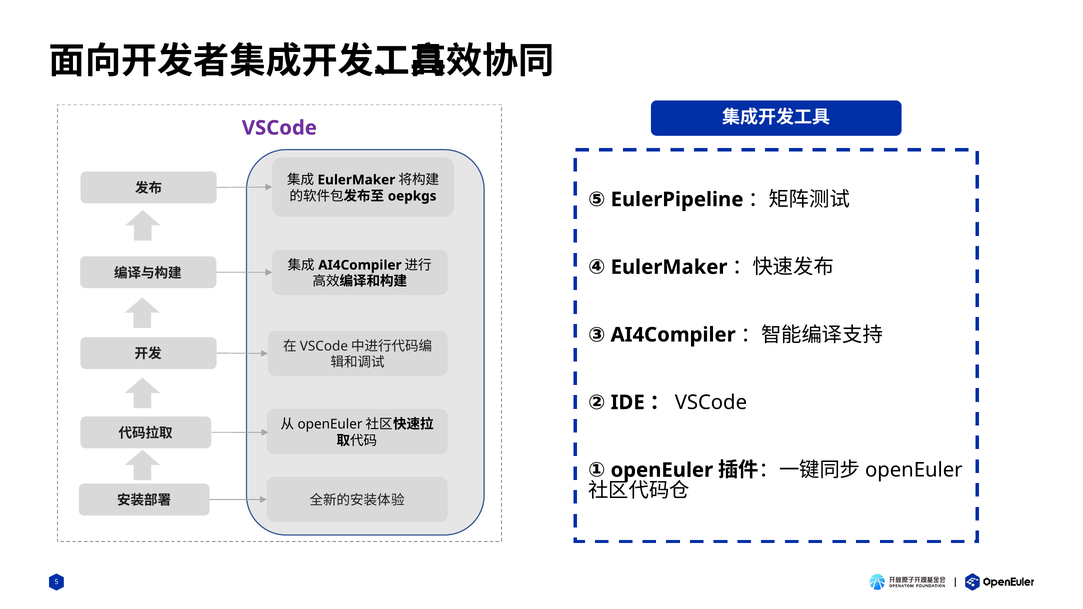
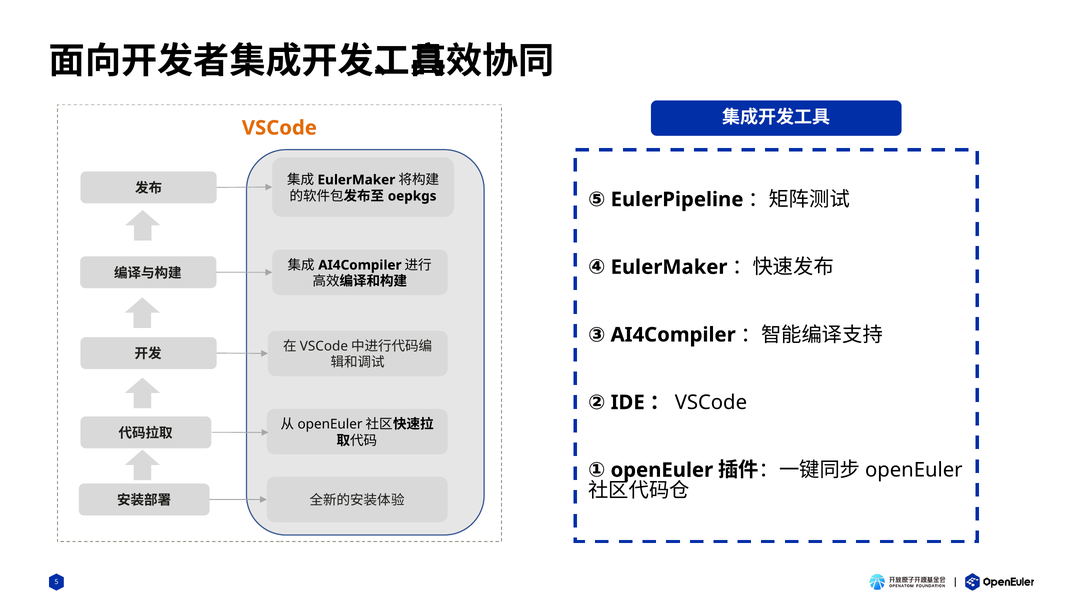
VSCode colour: purple -> orange (279, 128)
